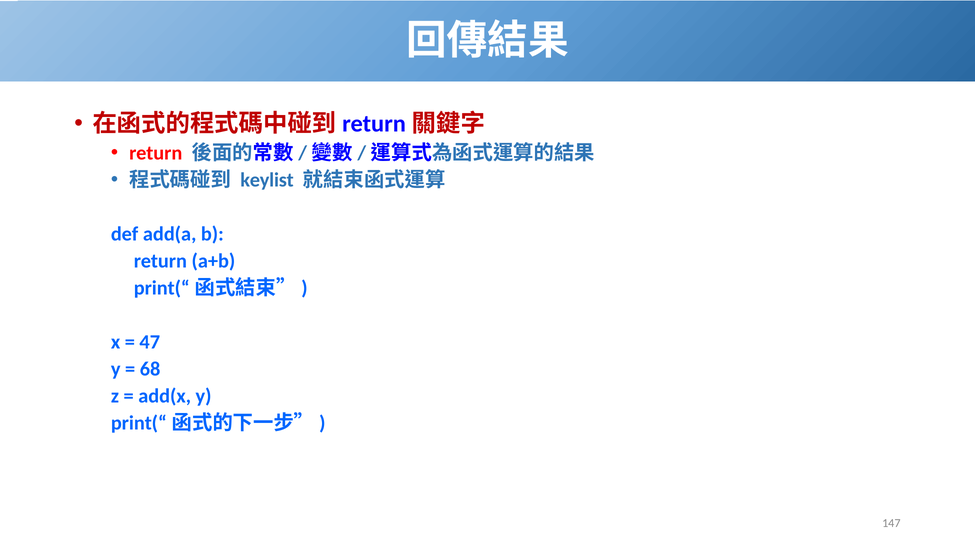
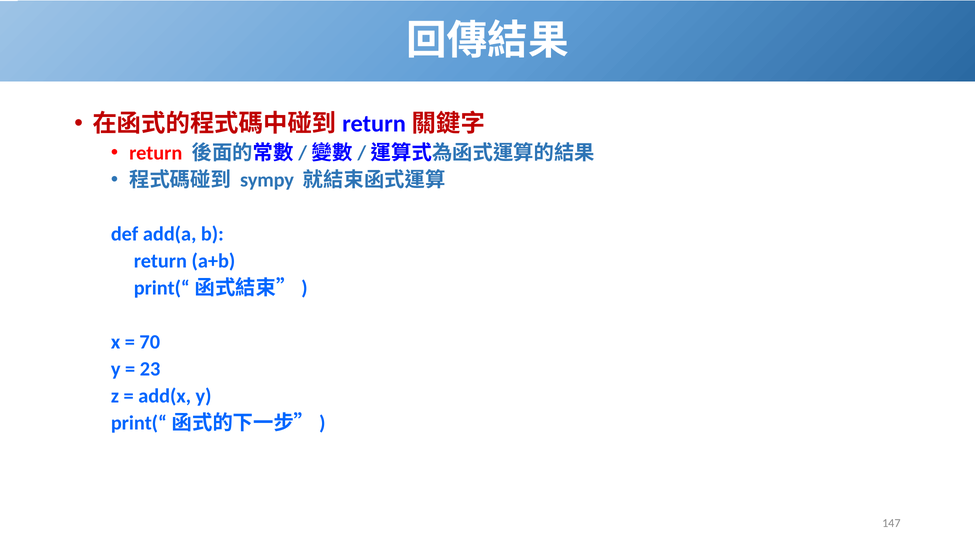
keylist: keylist -> sympy (267, 180)
47: 47 -> 70 (150, 342)
68: 68 -> 23 (150, 369)
